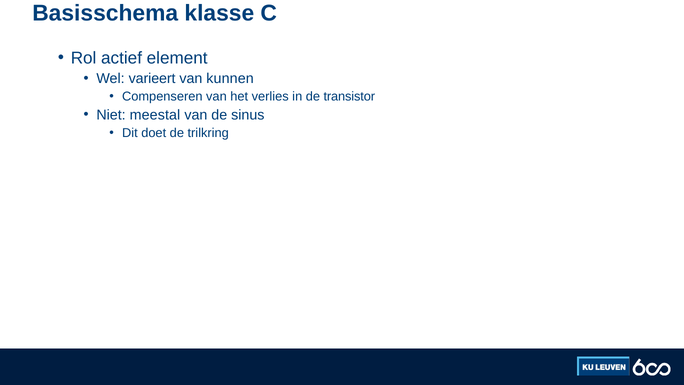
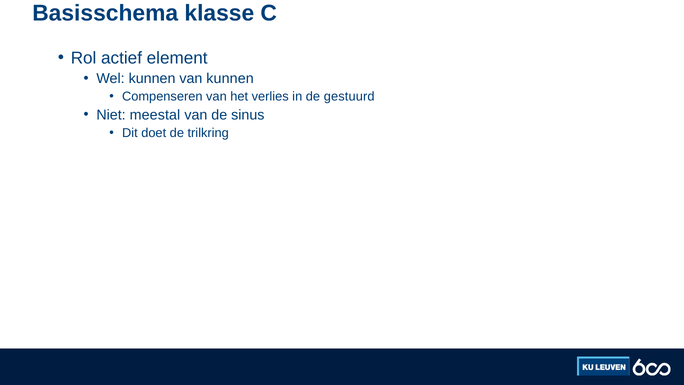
Wel varieert: varieert -> kunnen (152, 78)
transistor: transistor -> gestuurd (349, 97)
